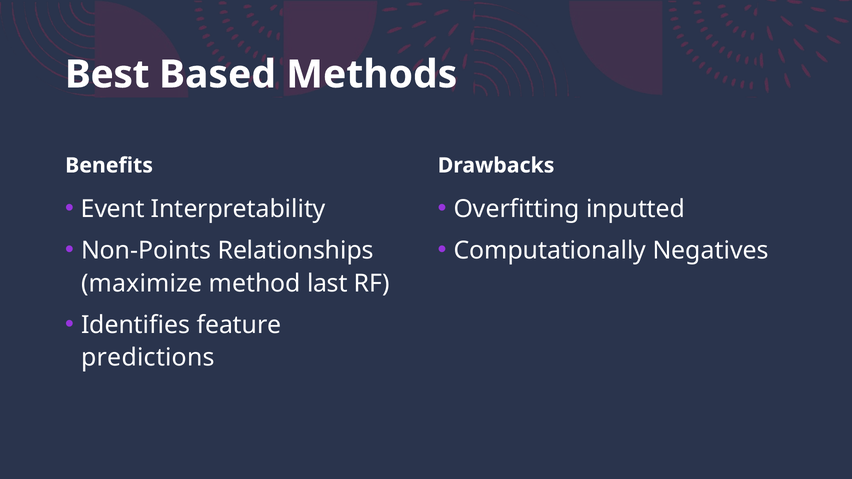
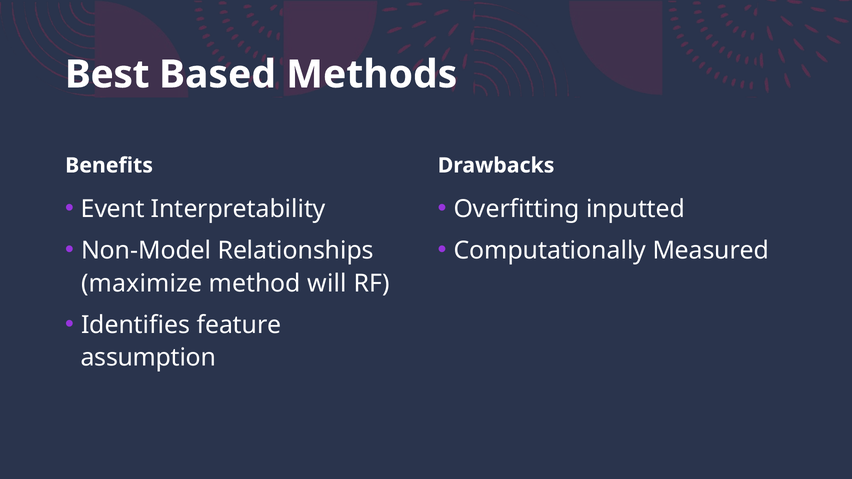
Non-Points: Non-Points -> Non-Model (146, 251)
Negatives: Negatives -> Measured (711, 251)
last: last -> will (327, 283)
predictions: predictions -> assumption (148, 358)
